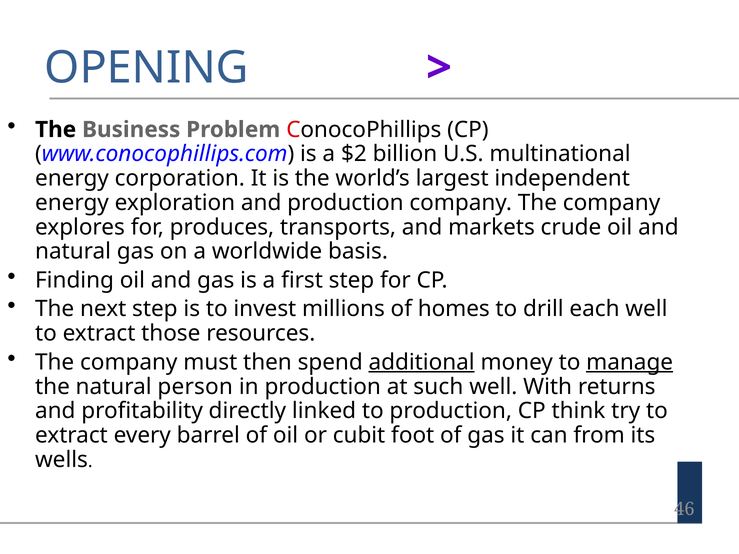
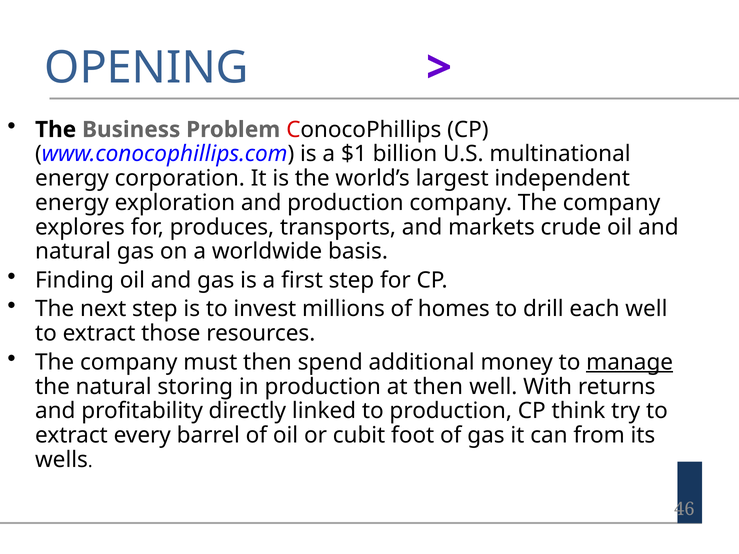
$2: $2 -> $1 (354, 154)
additional underline: present -> none (422, 362)
person: person -> storing (195, 387)
at such: such -> then (438, 387)
